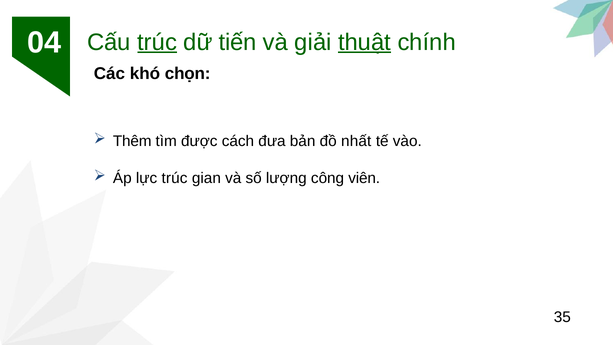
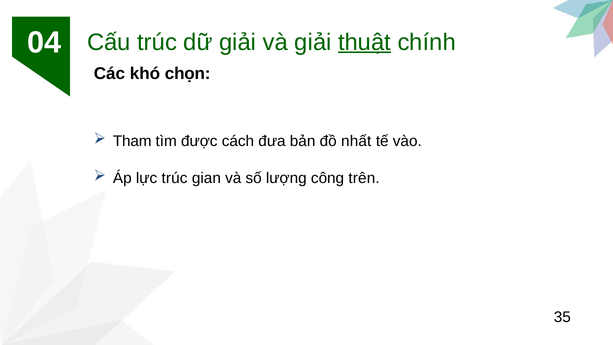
trúc underline: present -> none (157, 42)
dữ tiến: tiến -> giải (238, 42)
Thêm: Thêm -> Tham (132, 141)
viên: viên -> trên (364, 178)
